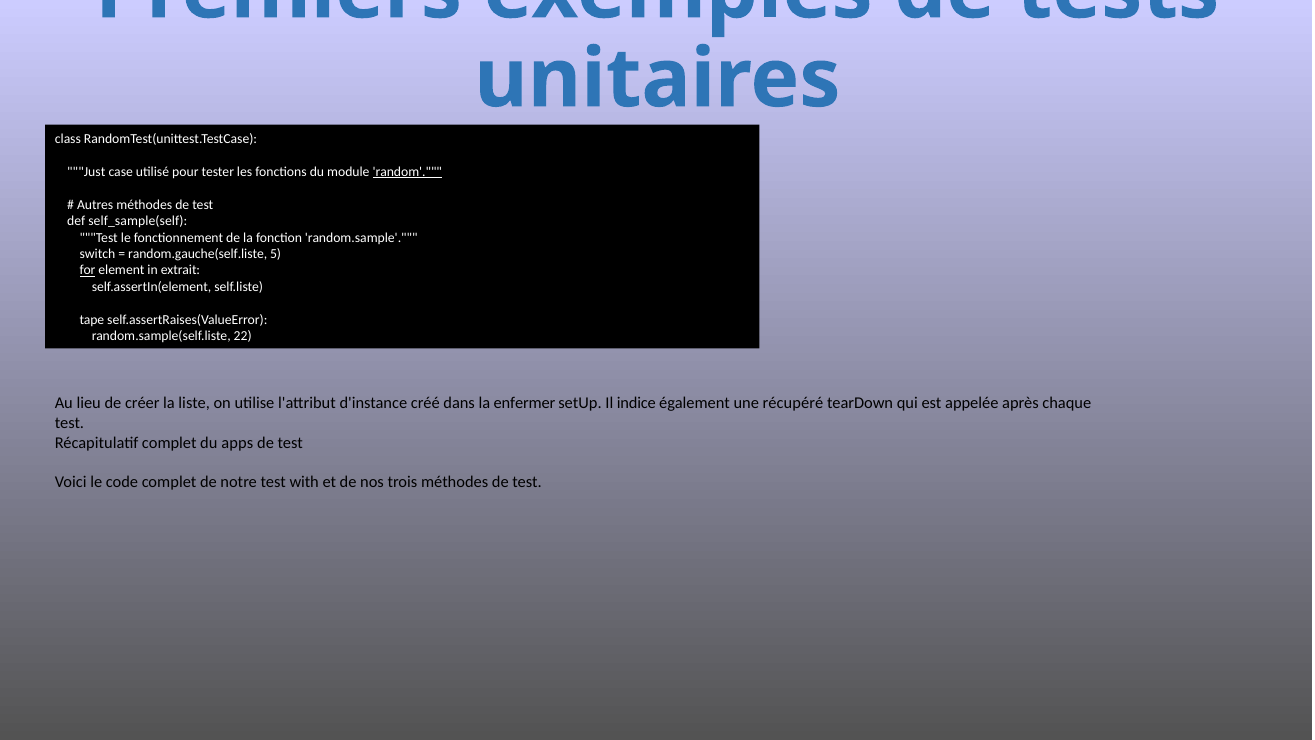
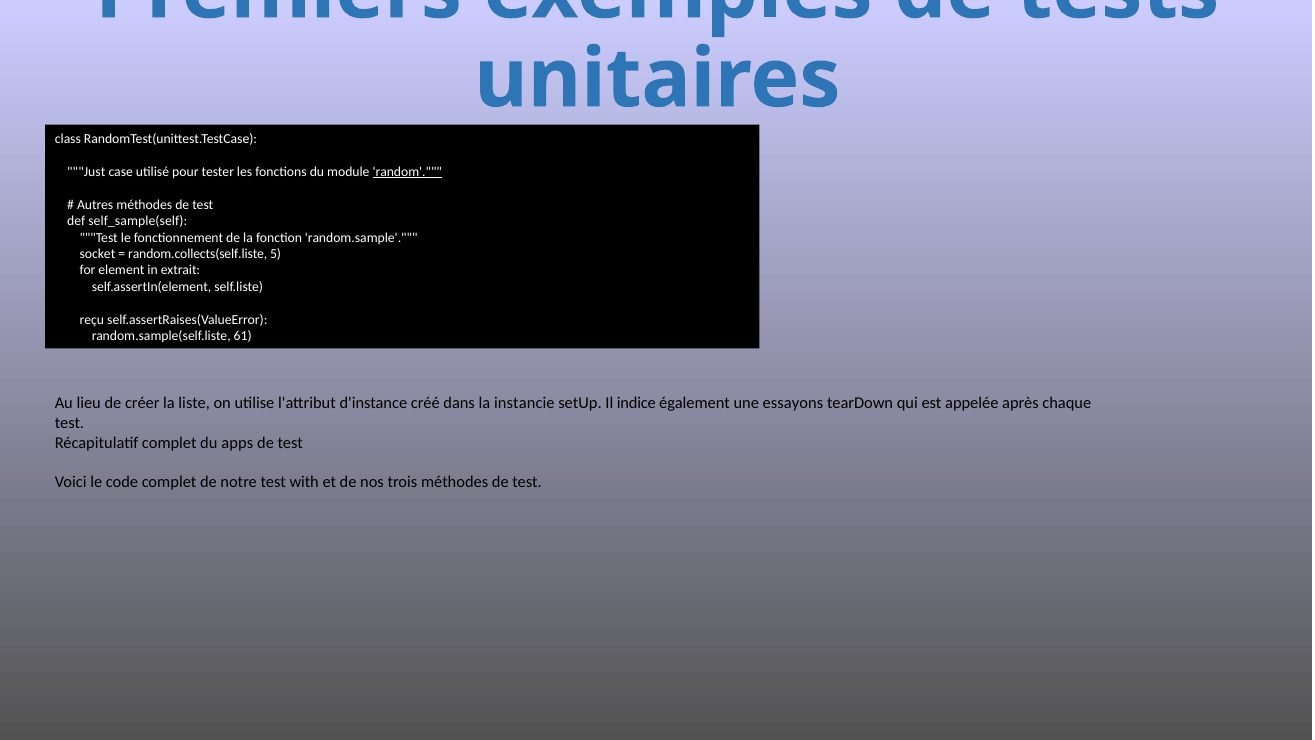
switch: switch -> socket (97, 254)
random.gauche(self.liste: random.gauche(self.liste -> random.collects(self.liste (198, 254)
for underline: present -> none (87, 270)
tape: tape -> reçu (92, 320)
22: 22 -> 61 (243, 336)
enfermer: enfermer -> instancie (524, 403)
récupéré: récupéré -> essayons (793, 403)
